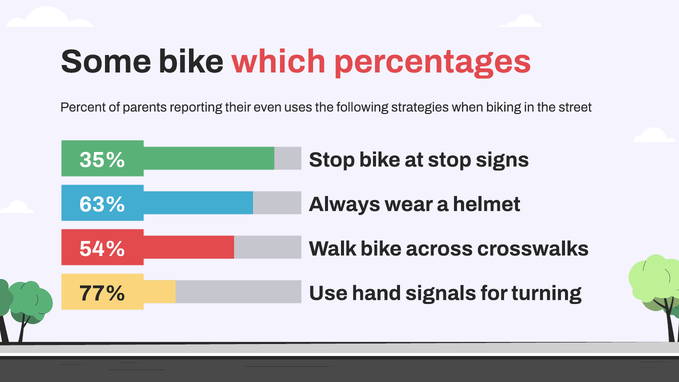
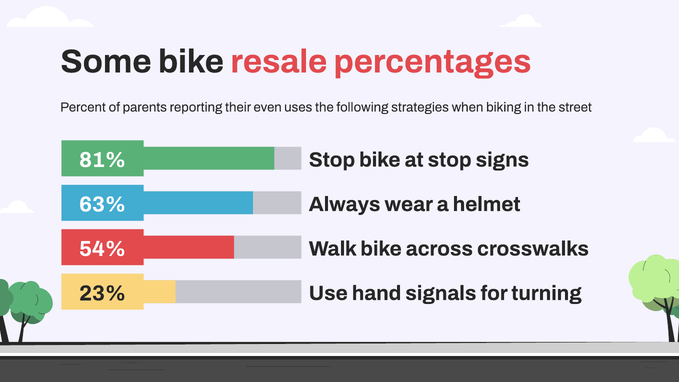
which: which -> resale (279, 61)
35%: 35% -> 81% (103, 160)
77%: 77% -> 23% (103, 293)
